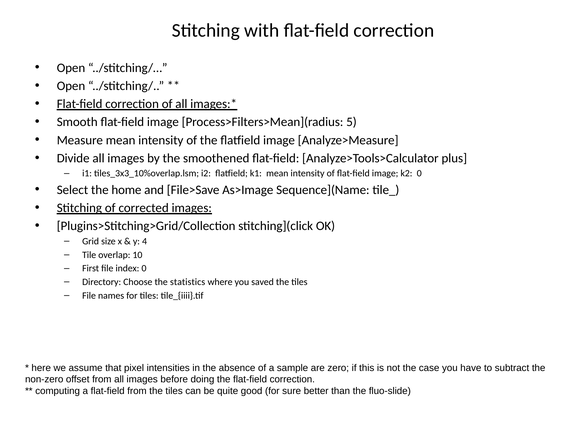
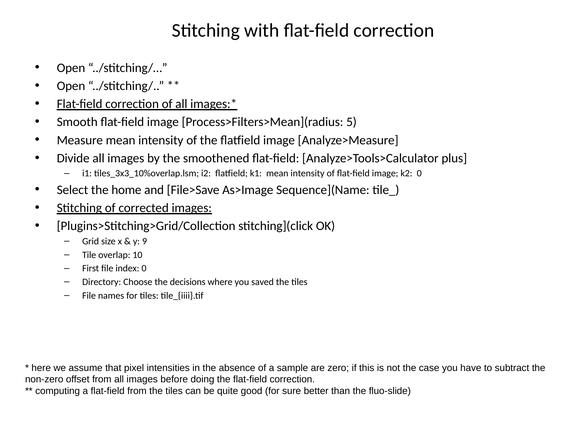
4: 4 -> 9 (145, 242)
statistics: statistics -> decisions (188, 282)
